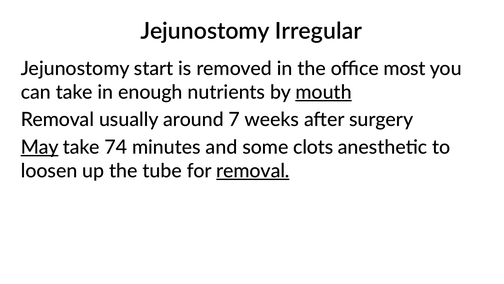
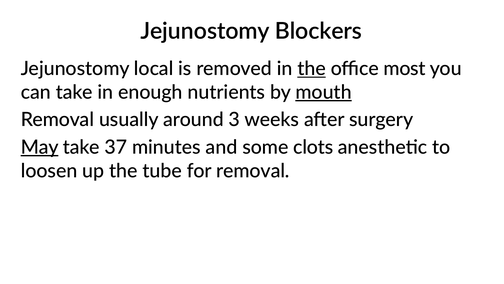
Irregular: Irregular -> Blockers (318, 31)
start: start -> local (154, 69)
the underline: none -> present (312, 69)
7: 7 -> 3 (234, 120)
74: 74 -> 37 (116, 147)
removal underline: present -> none (253, 171)
